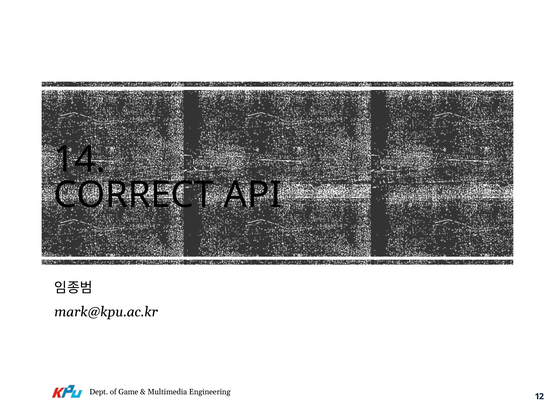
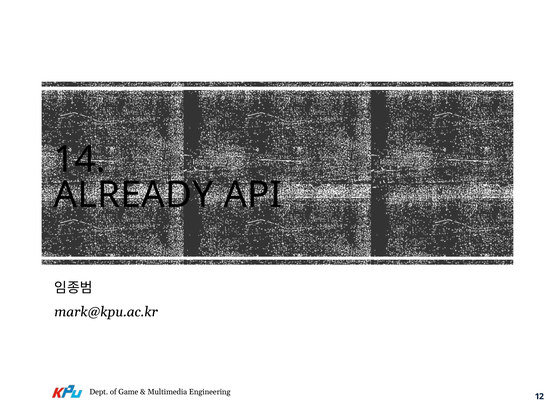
CORRECT: CORRECT -> ALREADY (133, 195)
